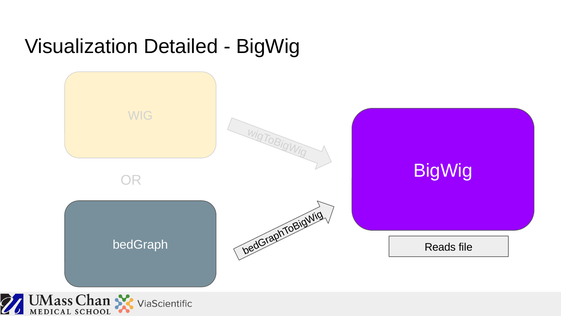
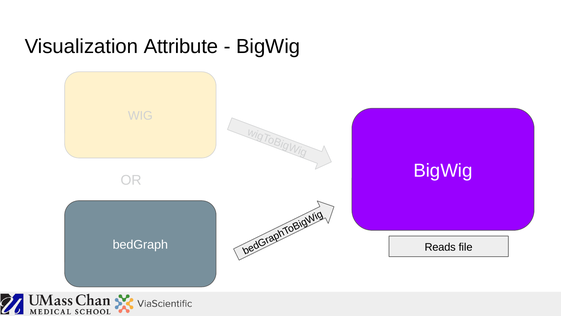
Detailed: Detailed -> Attribute (181, 46)
